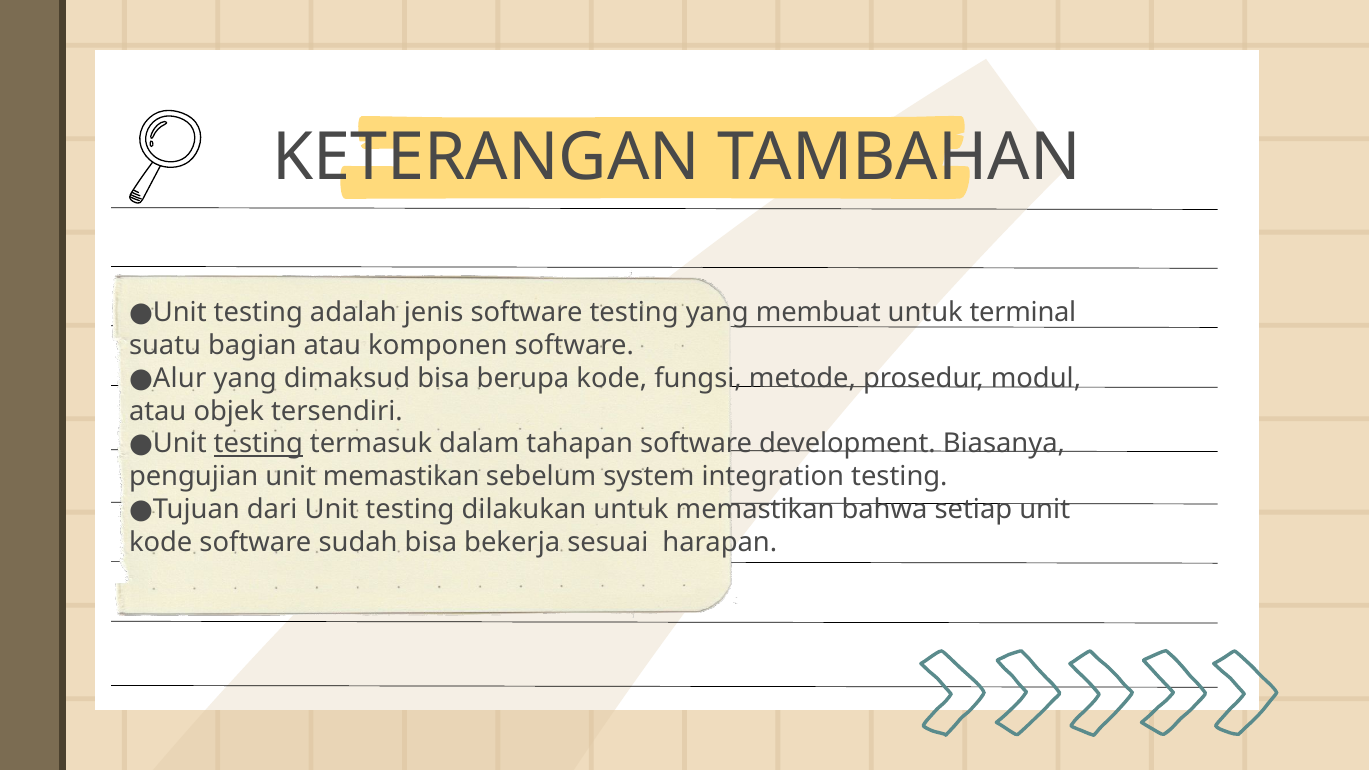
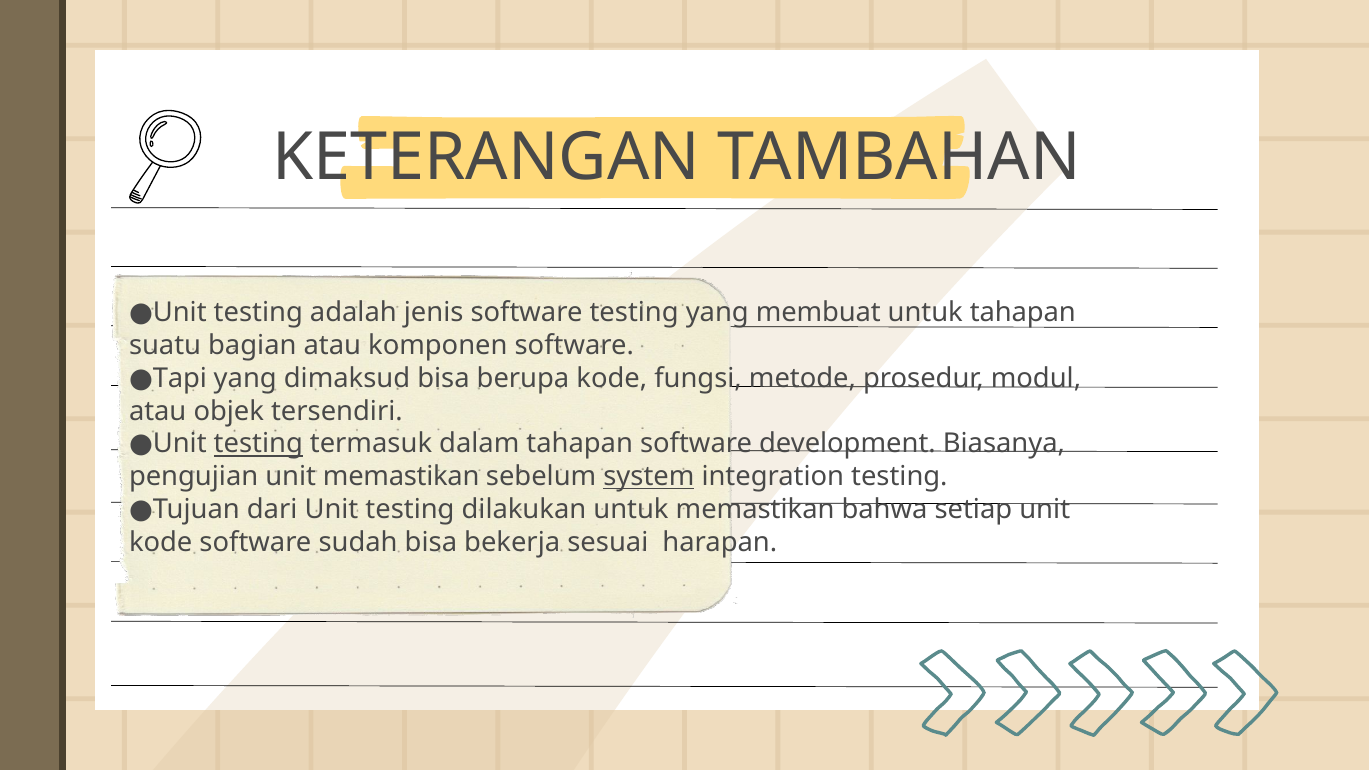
untuk terminal: terminal -> tahapan (1023, 313)
Alur: Alur -> Tapi (180, 378)
system underline: none -> present (649, 477)
